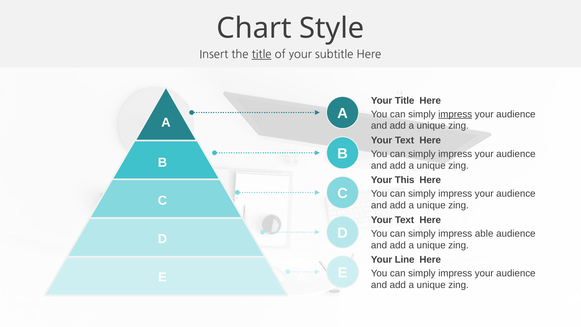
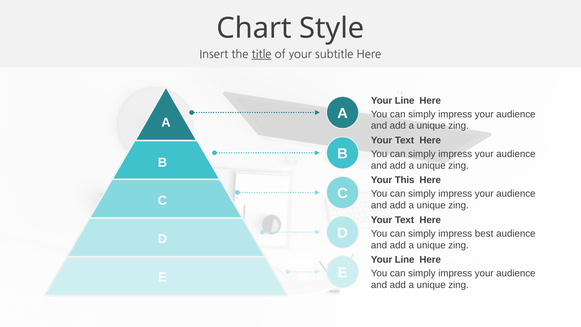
Title: Title -> Line (405, 100)
impress underline: present -> none (455, 114)
able: able -> best (484, 233)
